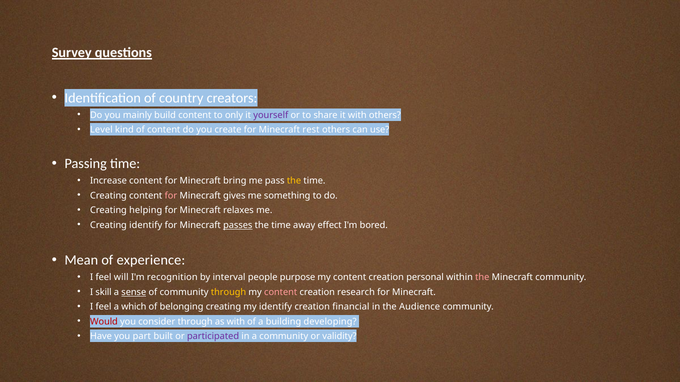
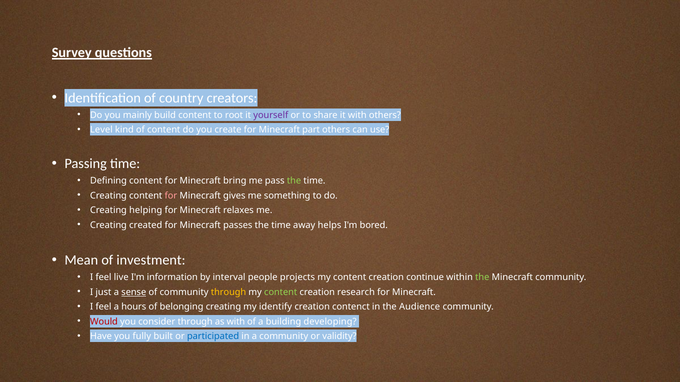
only: only -> root (234, 115)
rest: rest -> part (311, 130)
Increase: Increase -> Defining (108, 181)
the colour: yellow -> light green (294, 181)
Creating identify: identify -> created (146, 226)
passes underline: present -> none (238, 226)
effect: effect -> helps (330, 226)
experience: experience -> investment (151, 260)
will: will -> live (121, 278)
recognition: recognition -> information (172, 278)
purpose: purpose -> projects (297, 278)
personal: personal -> continue (425, 278)
the colour: pink -> light green (482, 278)
skill: skill -> just (103, 293)
content colour: pink -> light green (281, 293)
which: which -> hours (134, 307)
financial: financial -> contenct (351, 307)
part: part -> fully (142, 337)
participated colour: purple -> blue (213, 337)
